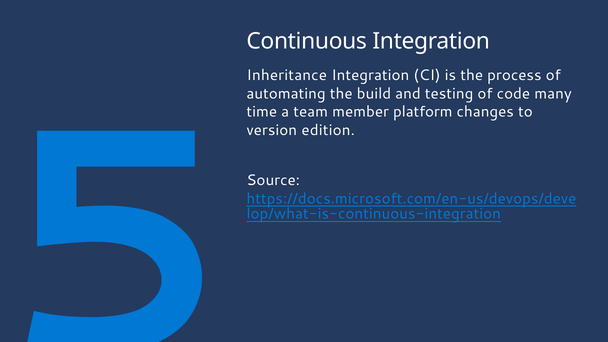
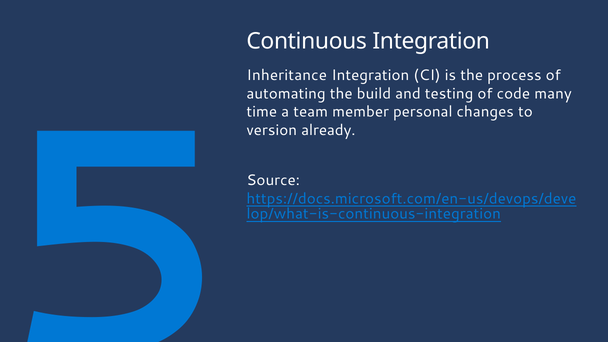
platform: platform -> personal (423, 112)
edition: edition -> already (328, 130)
